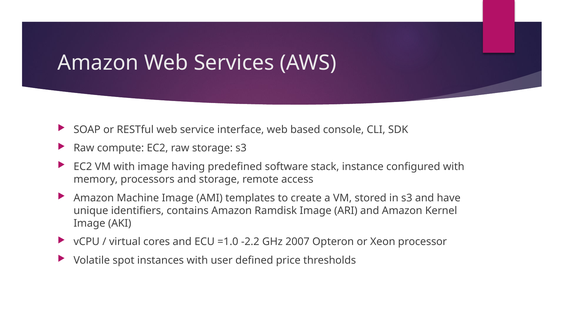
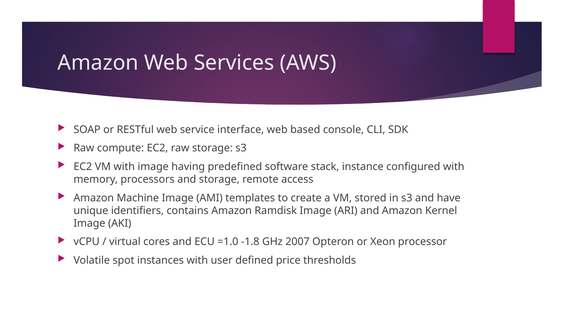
-2.2: -2.2 -> -1.8 (250, 242)
